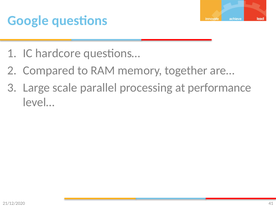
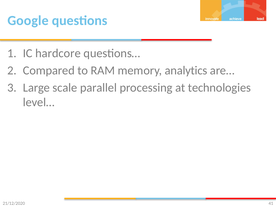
together: together -> analytics (186, 70)
performance: performance -> technologies (219, 88)
